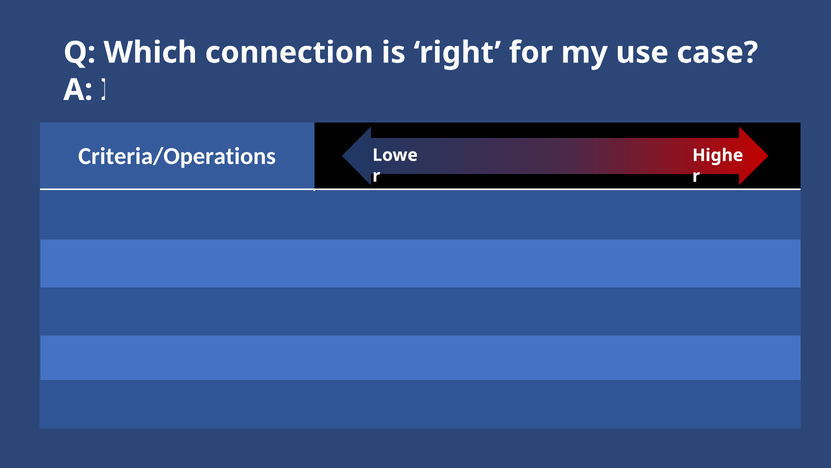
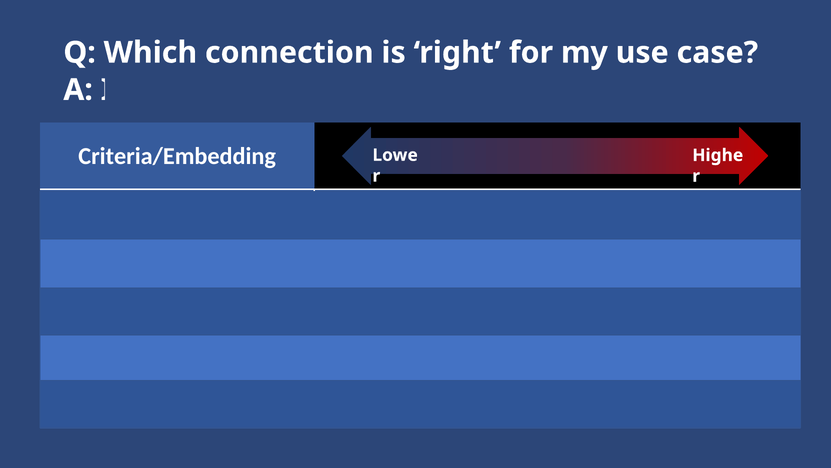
Criteria/Operations: Criteria/Operations -> Criteria/Embedding (177, 156)
